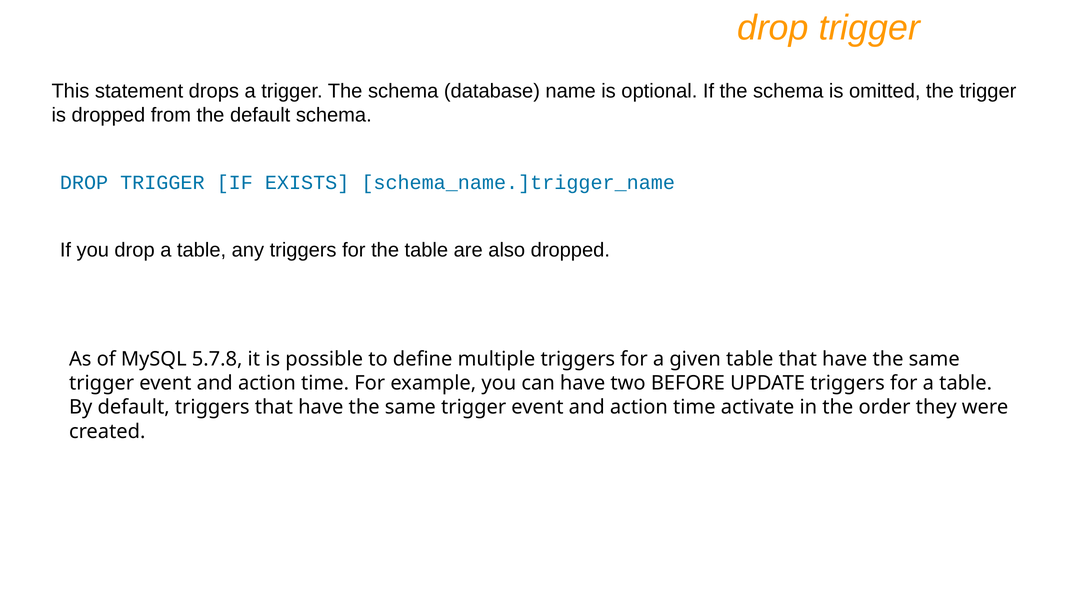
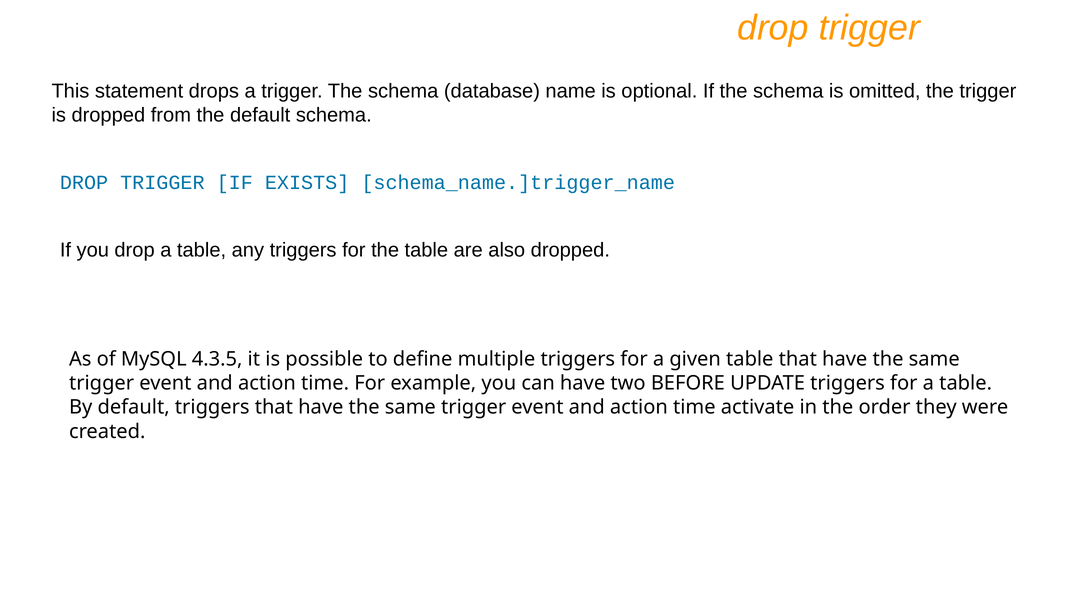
5.7.8: 5.7.8 -> 4.3.5 (217, 359)
